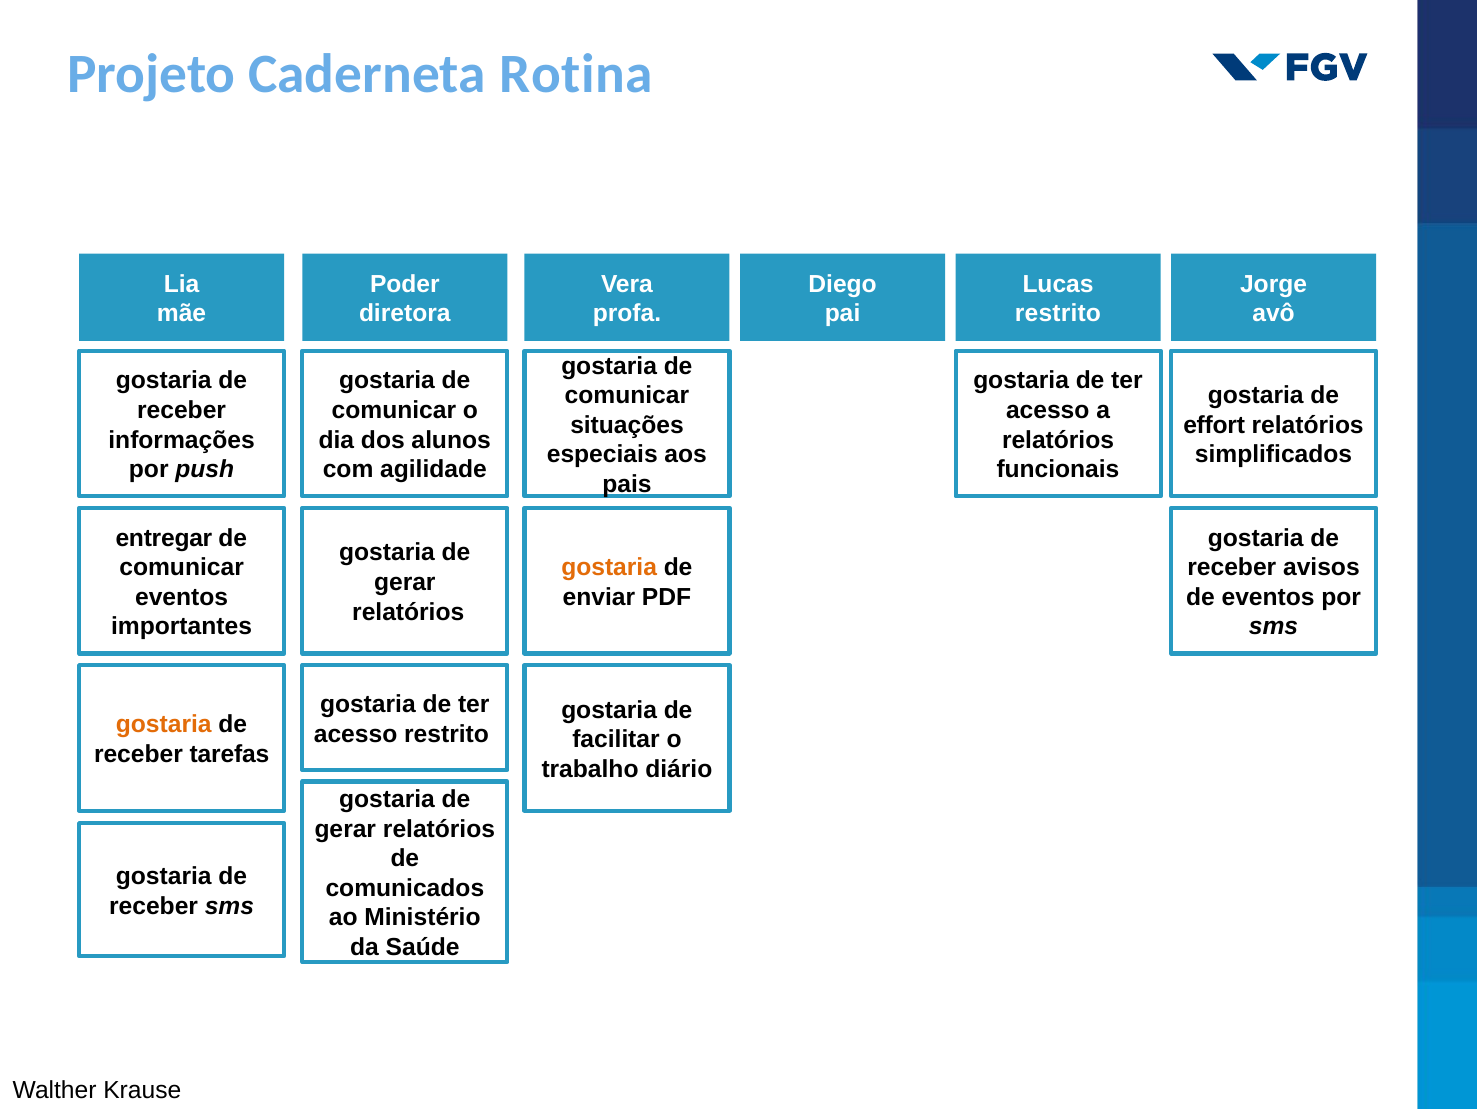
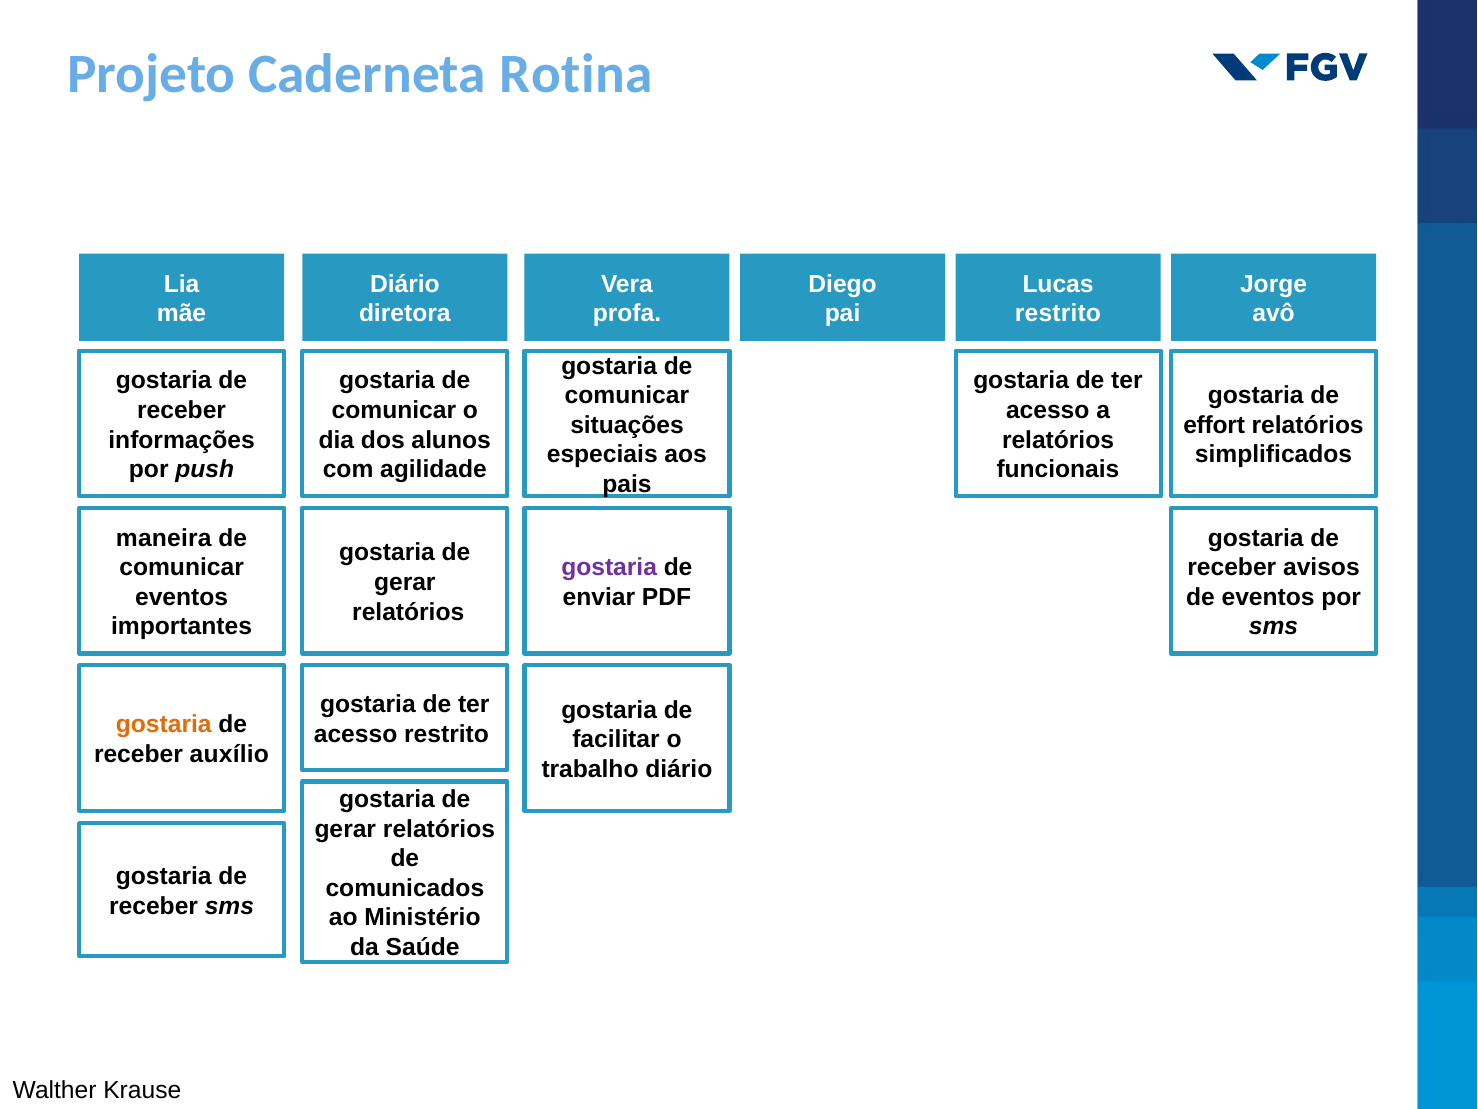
Poder: Poder -> Diário (405, 284)
entregar: entregar -> maneira (164, 538)
gostaria colour: orange -> purple (609, 567)
tarefas: tarefas -> auxílio (229, 754)
